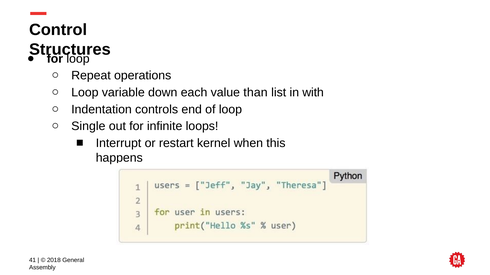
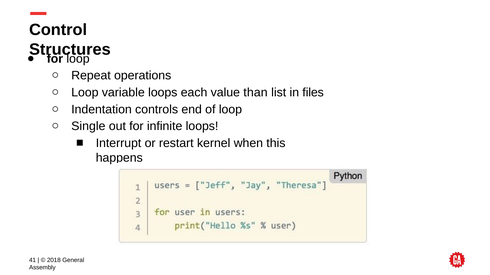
variable down: down -> loops (163, 93)
with: with -> ﬁles (313, 93)
